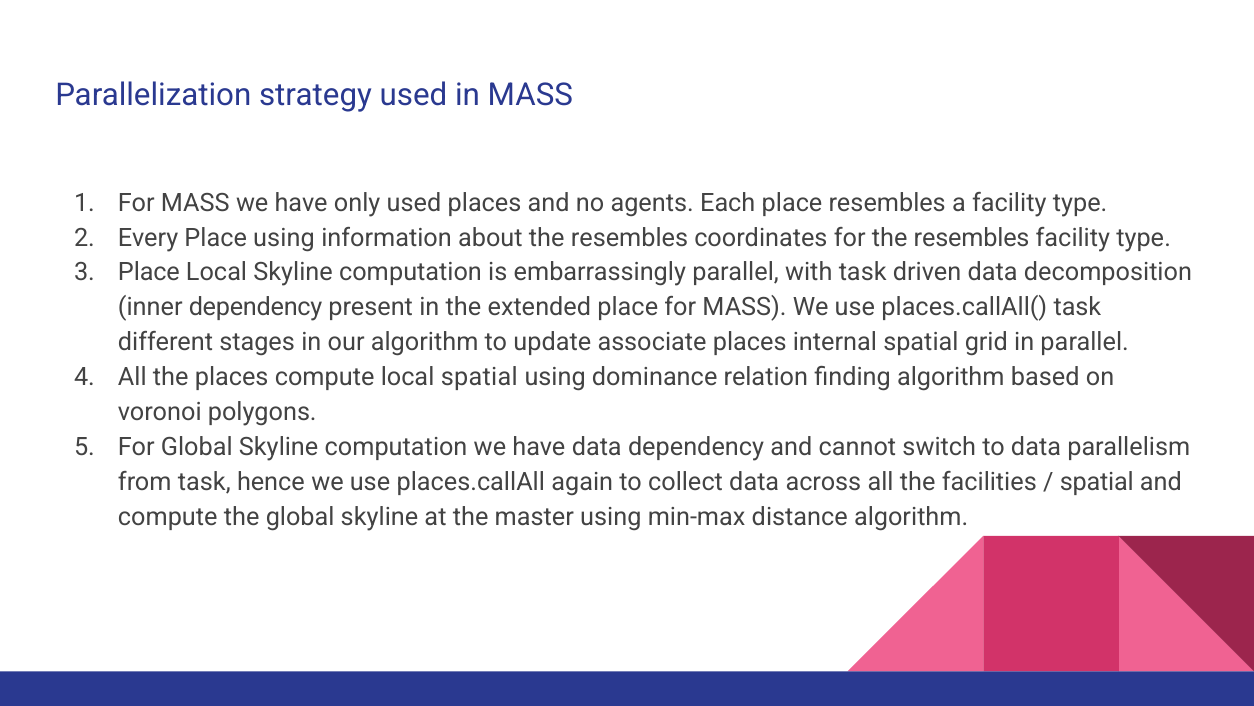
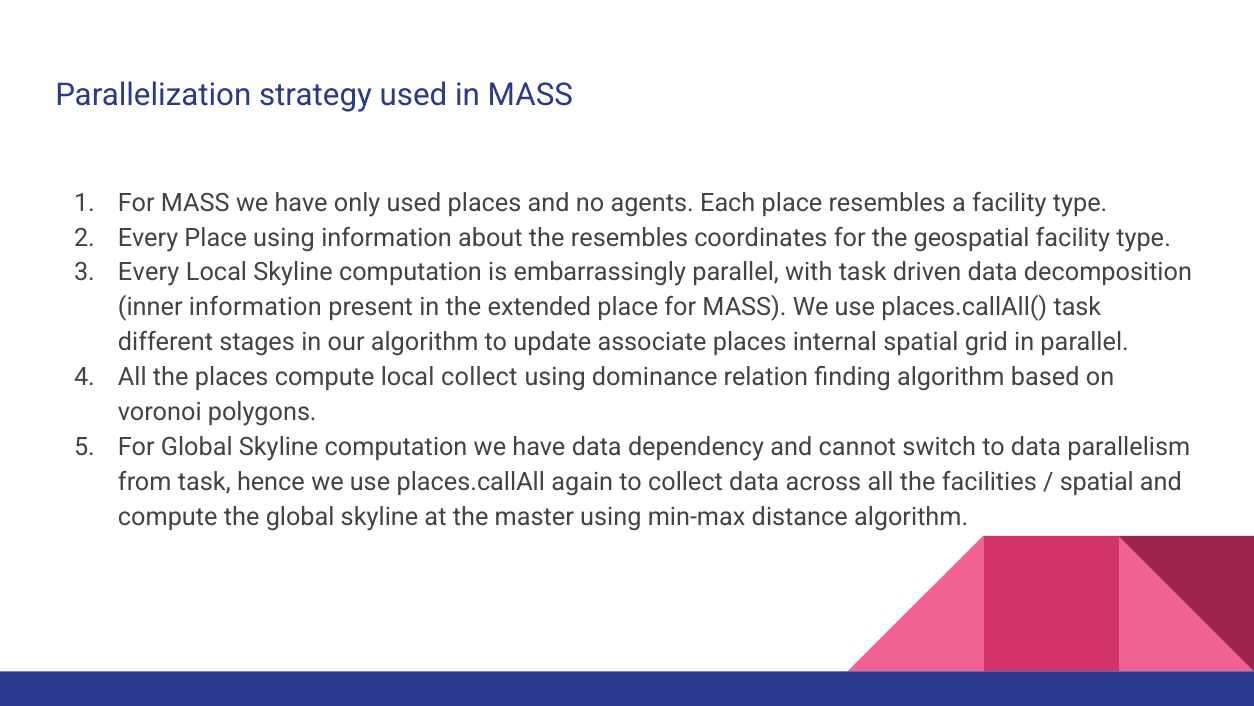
for the resembles: resembles -> geospatial (972, 238)
Place: Place -> Every (149, 272)
inner dependency: dependency -> information (255, 307)
local spatial: spatial -> collect (479, 377)
